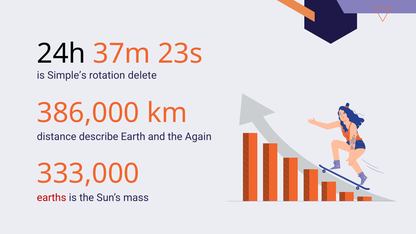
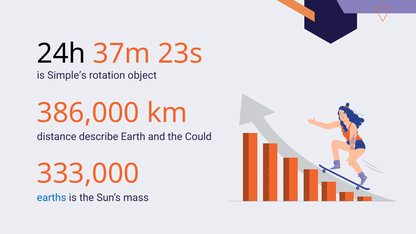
delete: delete -> object (142, 76)
Again: Again -> Could (198, 137)
earths colour: red -> blue (52, 198)
